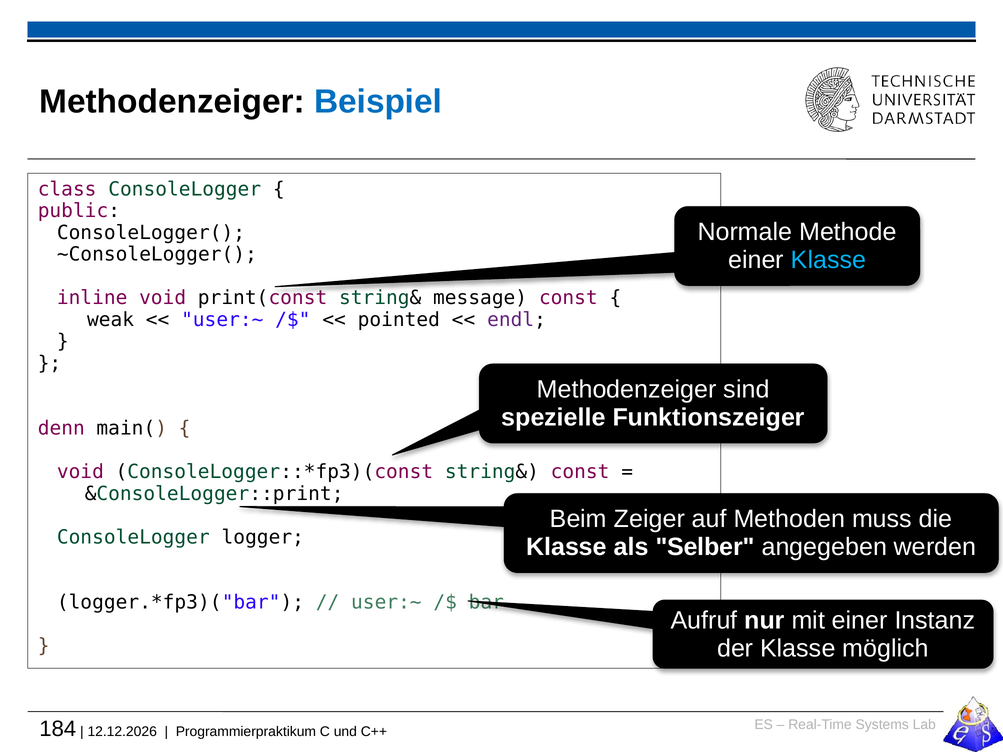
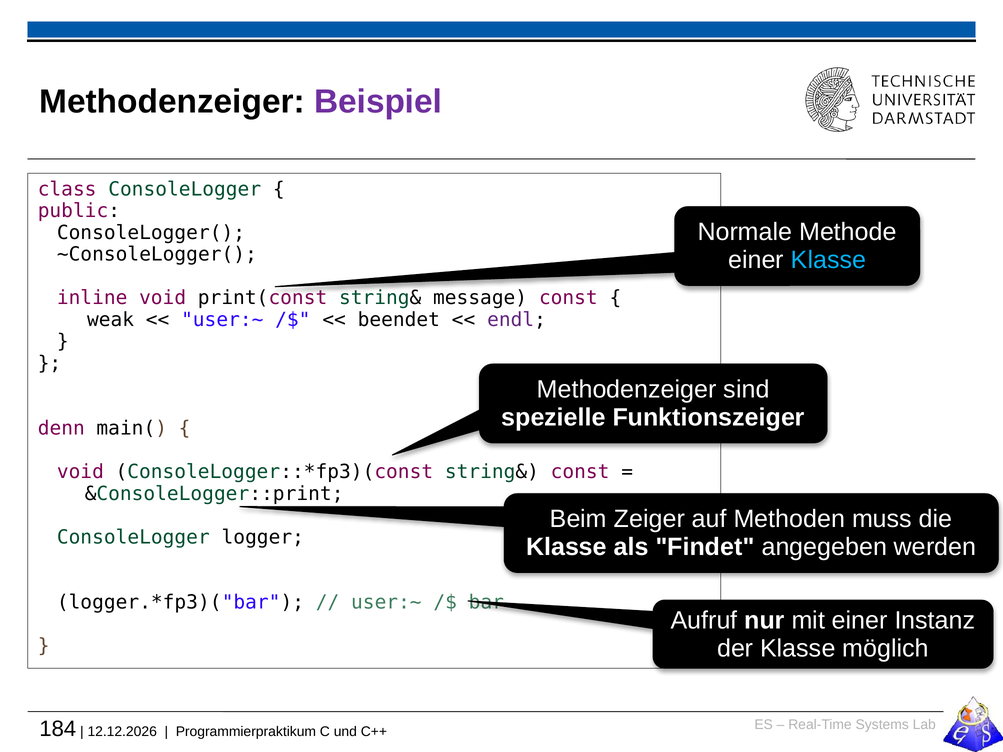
Beispiel colour: blue -> purple (378, 102)
pointed: pointed -> beendet (399, 320)
Selber: Selber -> Findet (705, 547)
